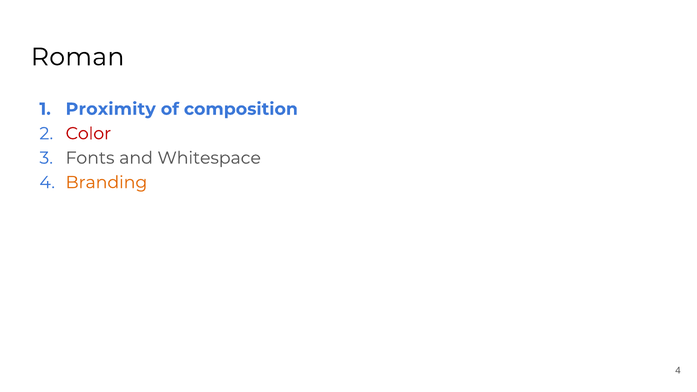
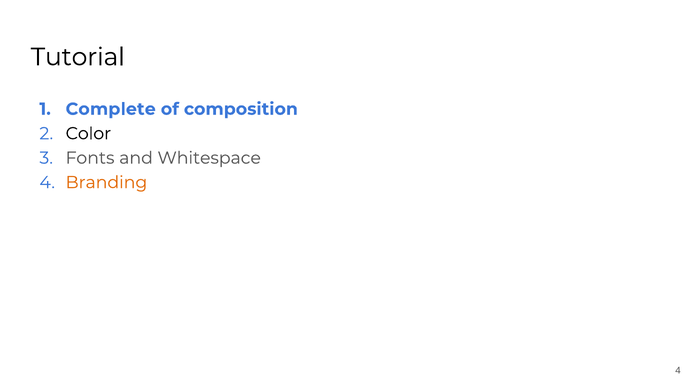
Roman: Roman -> Tutorial (78, 57)
Proximity: Proximity -> Complete (111, 109)
Color colour: red -> black (88, 134)
